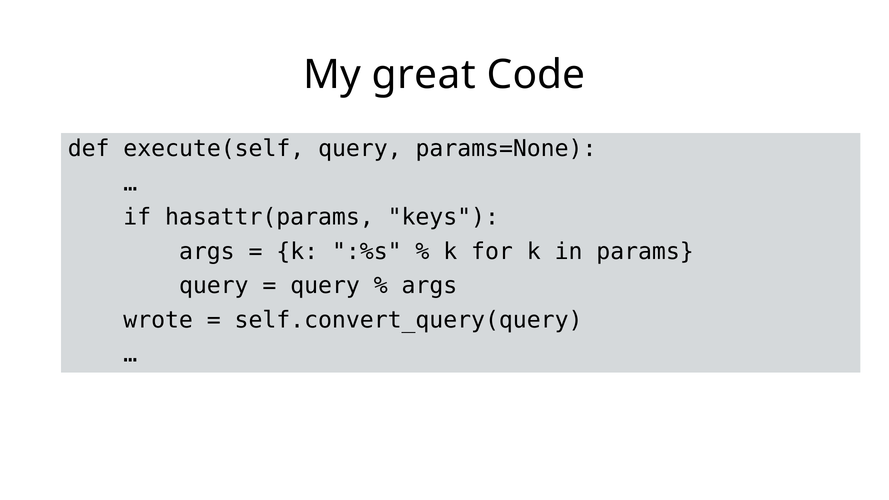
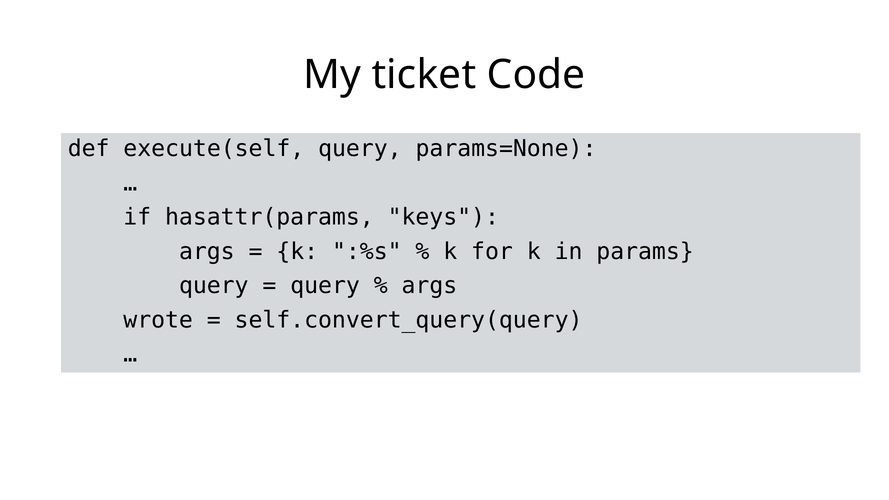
great: great -> ticket (424, 75)
